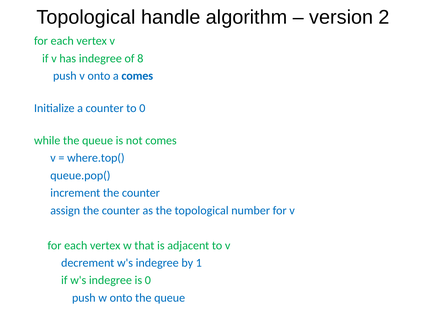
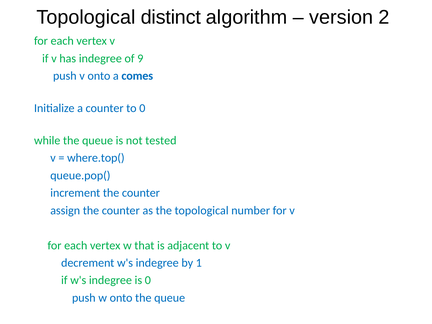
handle: handle -> distinct (171, 17)
8: 8 -> 9 (140, 58)
not comes: comes -> tested (161, 141)
